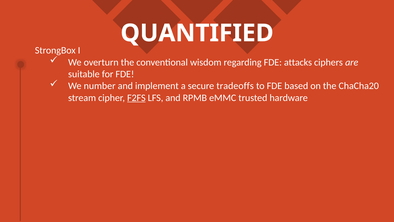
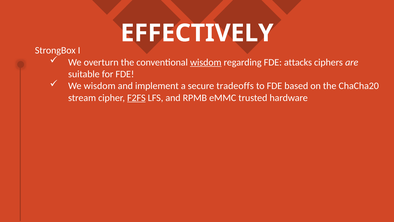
QUANTIFIED: QUANTIFIED -> EFFECTIVELY (197, 33)
wisdom underline: none -> present (206, 62)
We number: number -> wisdom (100, 86)
